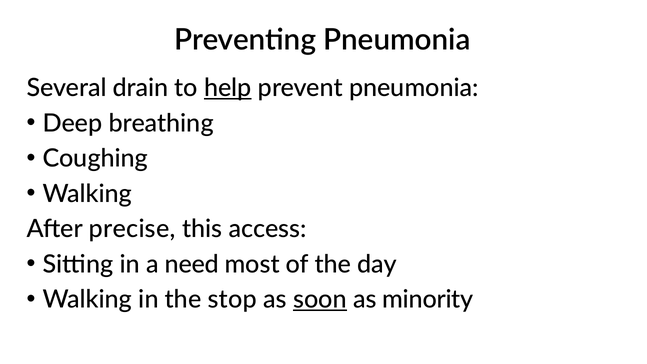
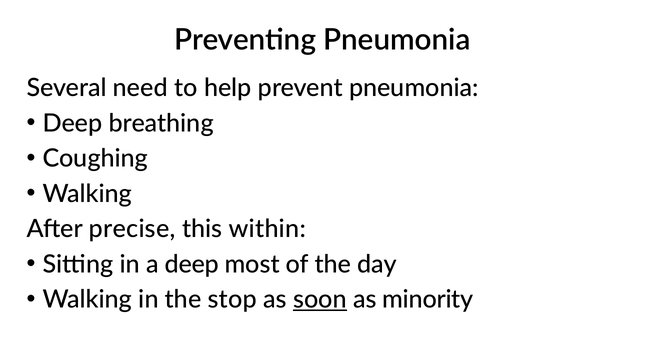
drain: drain -> need (140, 88)
help underline: present -> none (228, 88)
access: access -> within (267, 229)
a need: need -> deep (192, 264)
